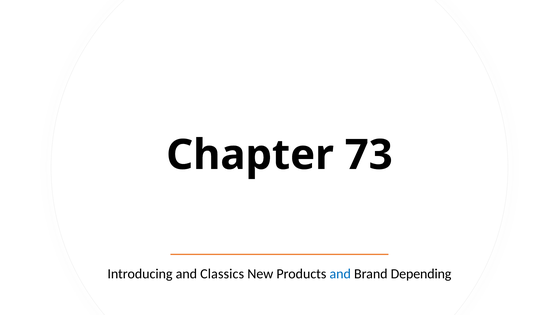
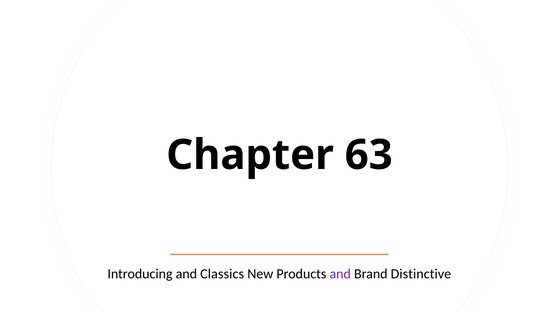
73: 73 -> 63 (369, 155)
and colour: blue -> purple (340, 273)
Depending: Depending -> Distinctive (421, 273)
